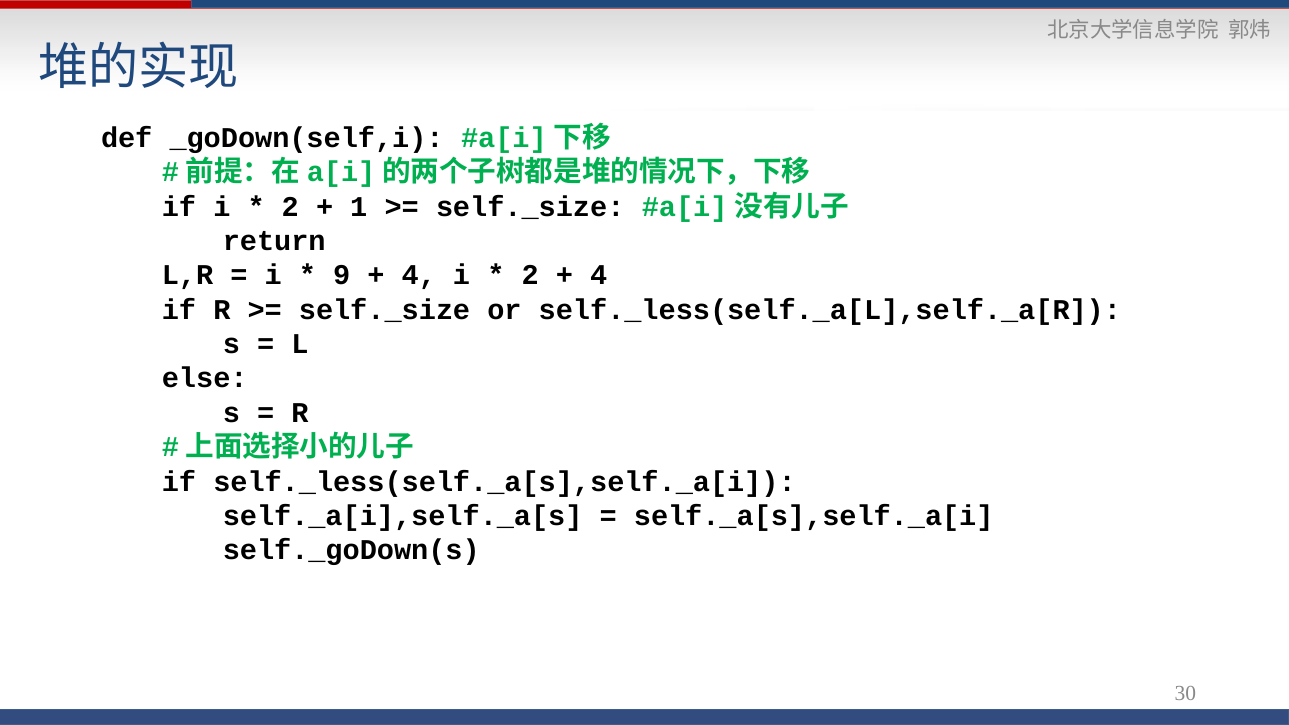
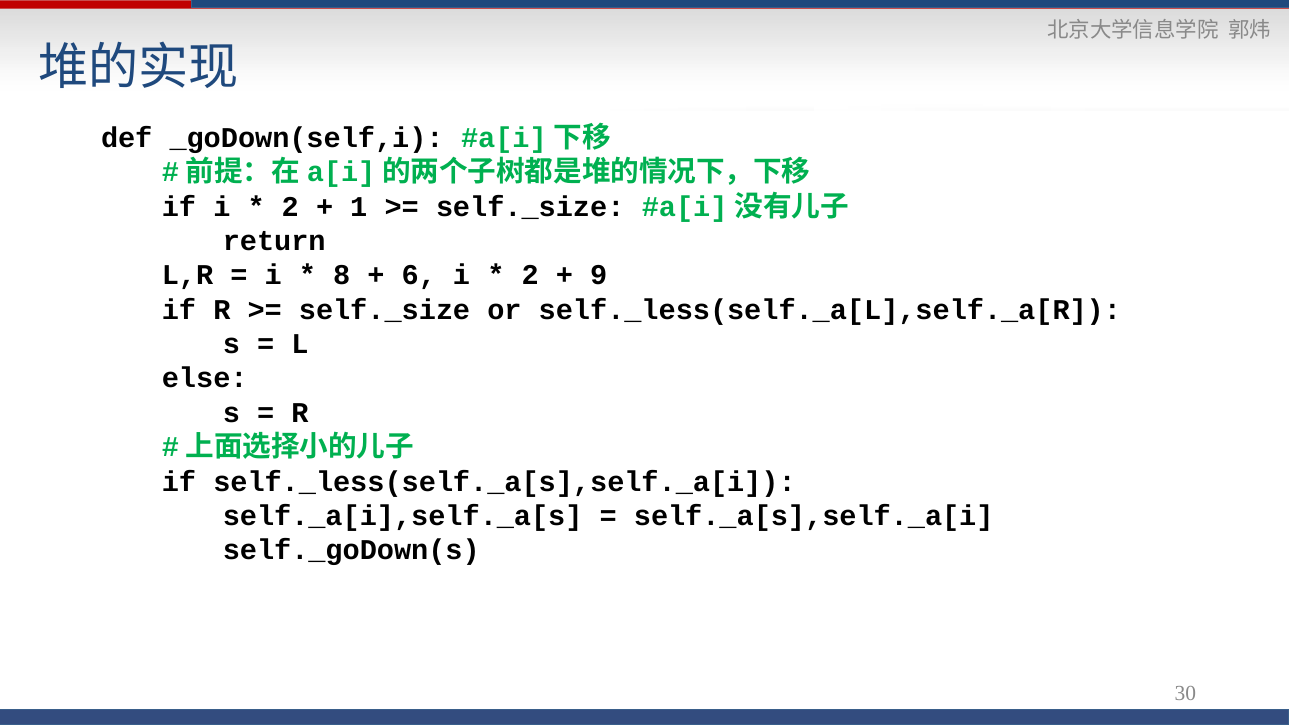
9: 9 -> 8 (342, 276)
4: 4 -> 6 (419, 276)
4: 4 -> 9 (599, 276)
